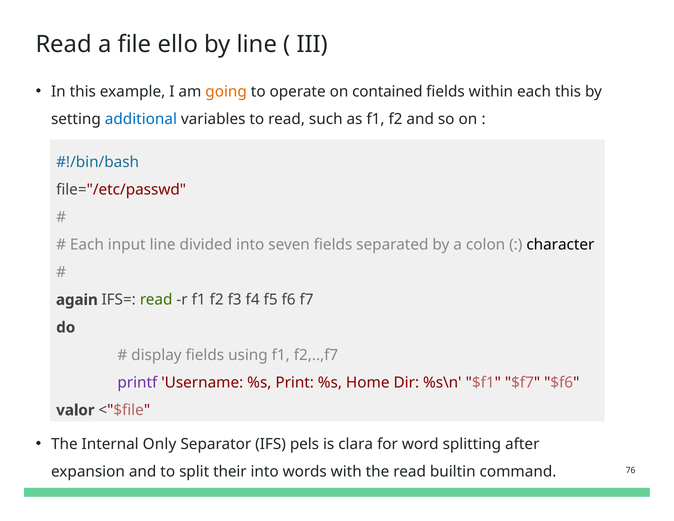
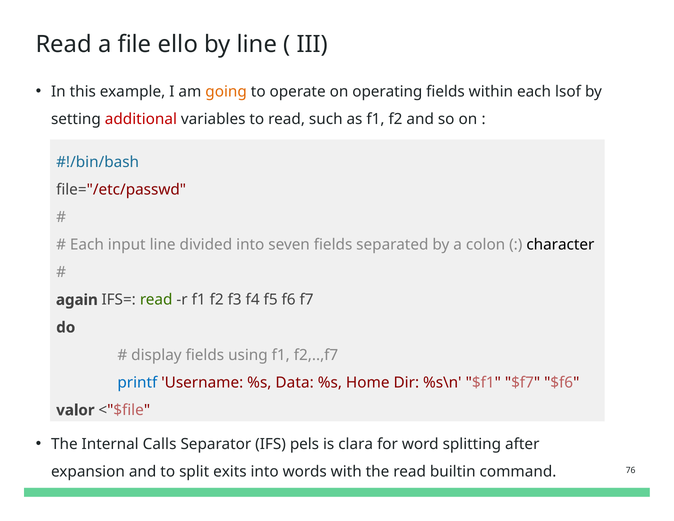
contained: contained -> operating (387, 92)
each this: this -> lsof (568, 92)
additional colour: blue -> red (141, 119)
printf colour: purple -> blue (137, 382)
Print: Print -> Data (295, 382)
Only: Only -> Calls (160, 444)
their: their -> exits (230, 472)
